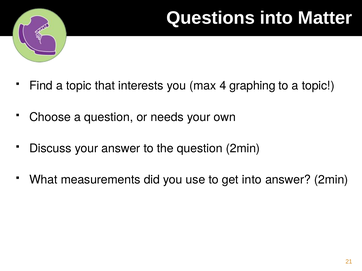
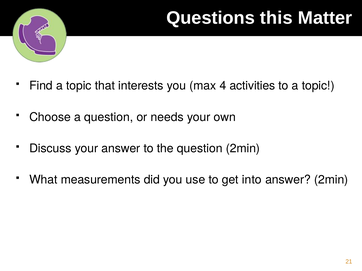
Questions into: into -> this (276, 18)
graphing: graphing -> activities (252, 86)
